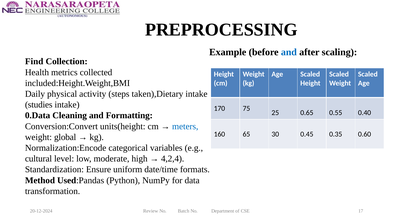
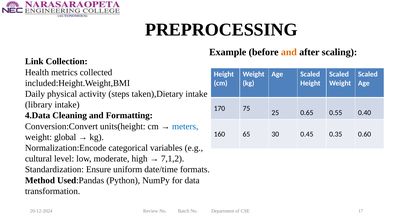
and colour: blue -> orange (289, 52)
Find: Find -> Link (34, 62)
studies: studies -> library (39, 105)
0.Data: 0.Data -> 4.Data (38, 116)
4,2,4: 4,2,4 -> 7,1,2 (173, 159)
